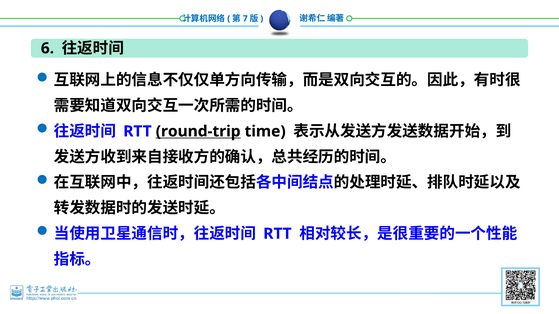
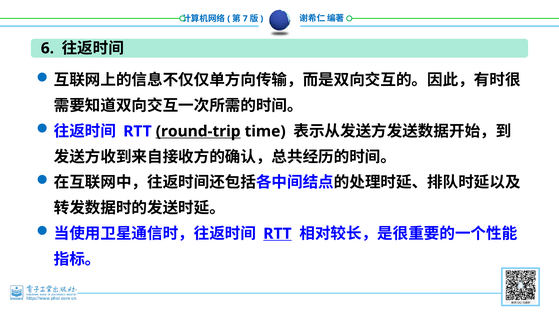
RTT underline: none -> present (277, 234)
